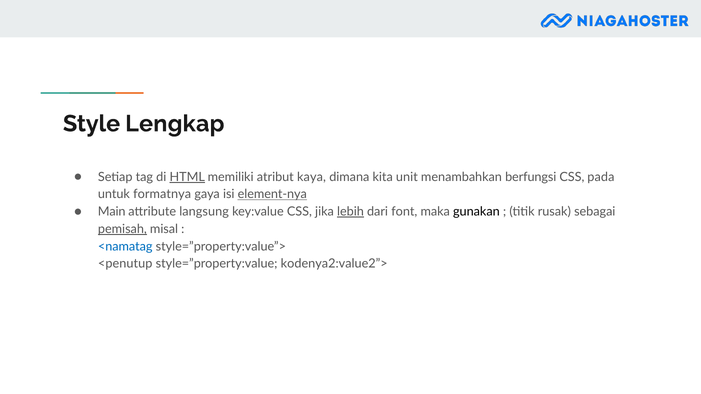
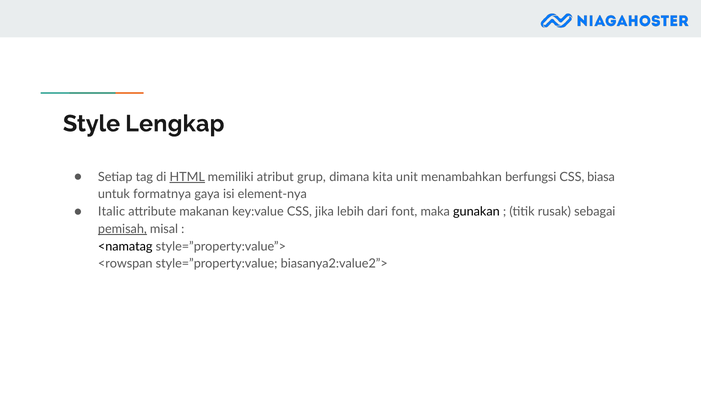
kaya: kaya -> grup (312, 177)
pada: pada -> biasa (601, 177)
element-nya underline: present -> none (272, 194)
Main: Main -> Italic (112, 212)
langsung: langsung -> makanan (204, 212)
lebih underline: present -> none (350, 212)
<namatag colour: blue -> black (125, 247)
<penutup: <penutup -> <rowspan (125, 264)
kodenya2:value2”>: kodenya2:value2”> -> biasanya2:value2”> (334, 264)
